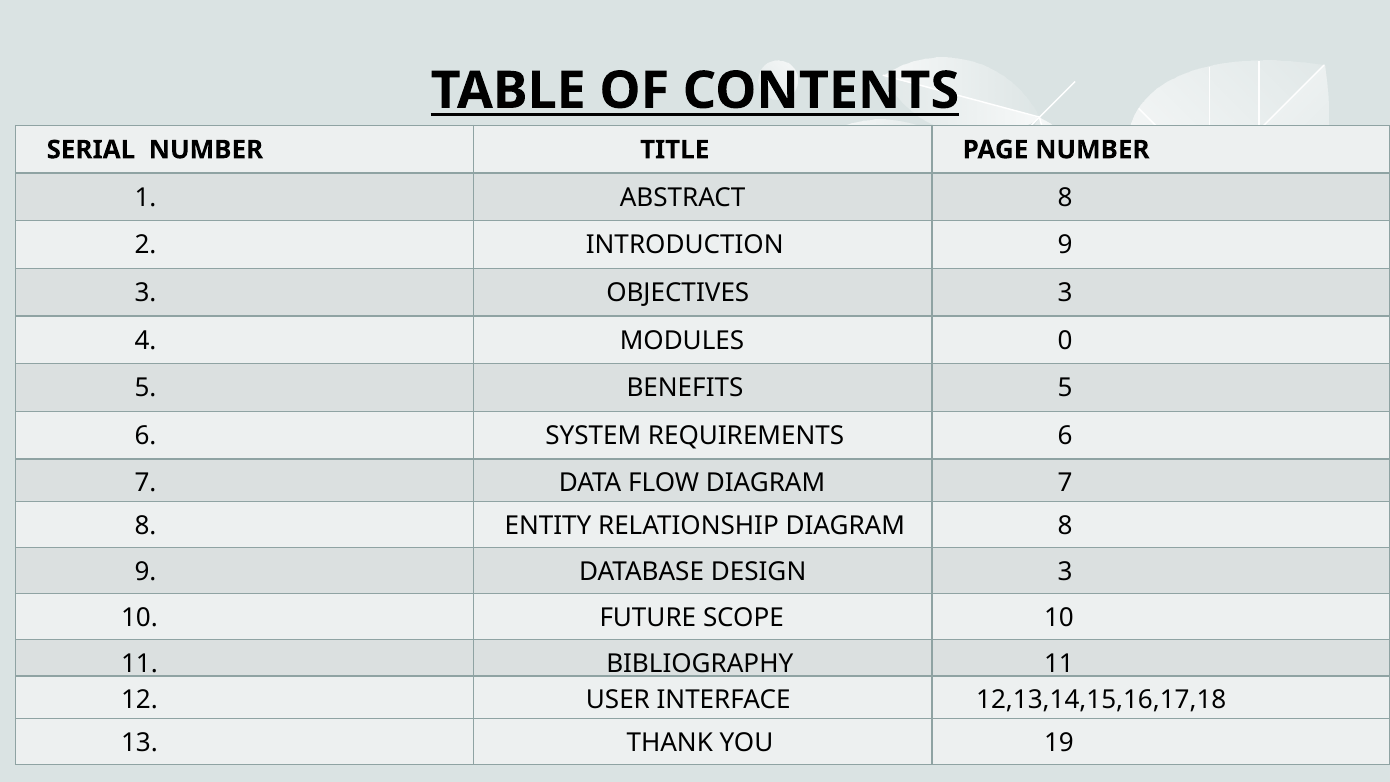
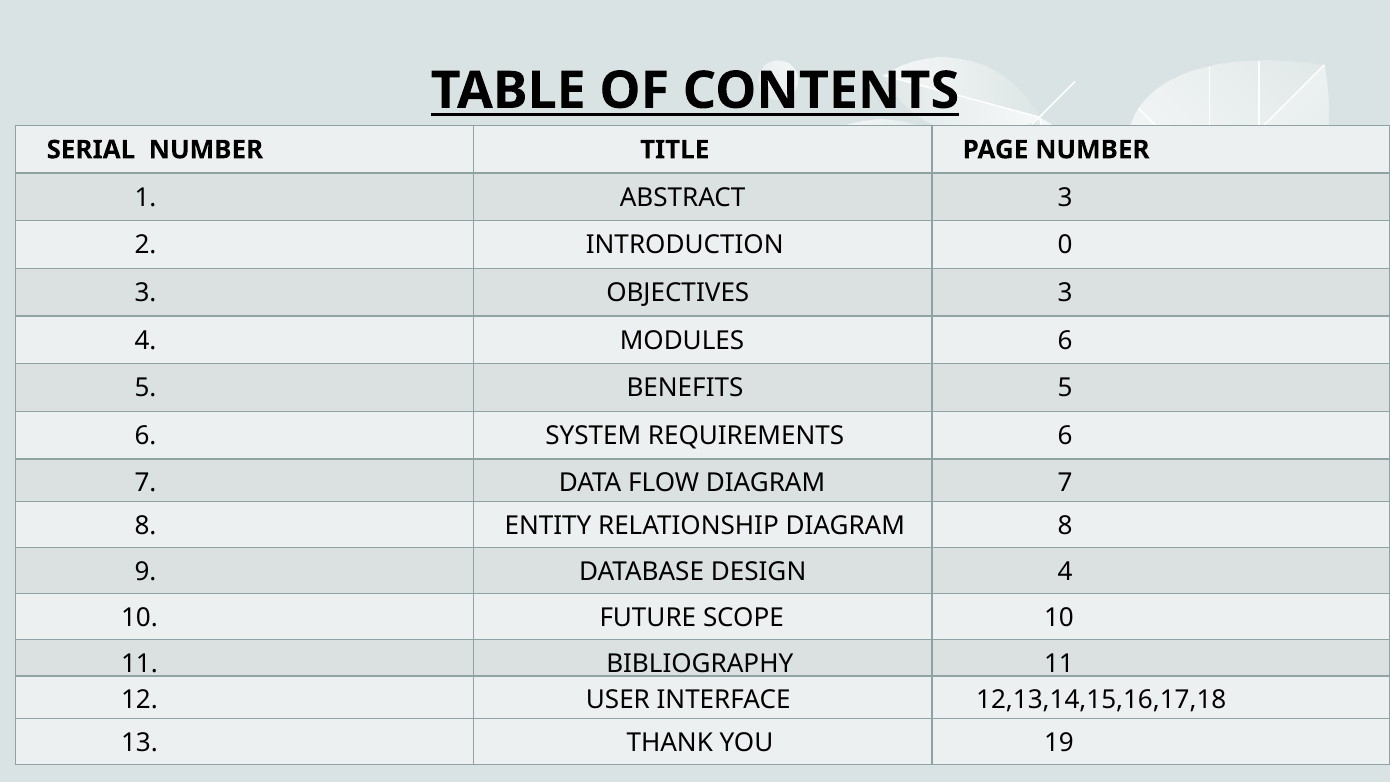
ABSTRACT 8: 8 -> 3 (1065, 197)
INTRODUCTION 9: 9 -> 0 (1065, 245)
MODULES 0: 0 -> 6 (1065, 340)
DESIGN 3: 3 -> 4 (1065, 572)
